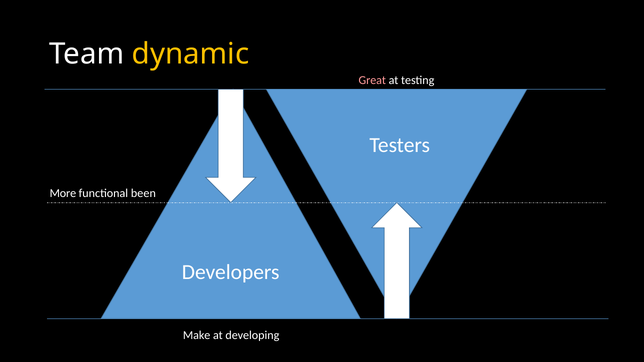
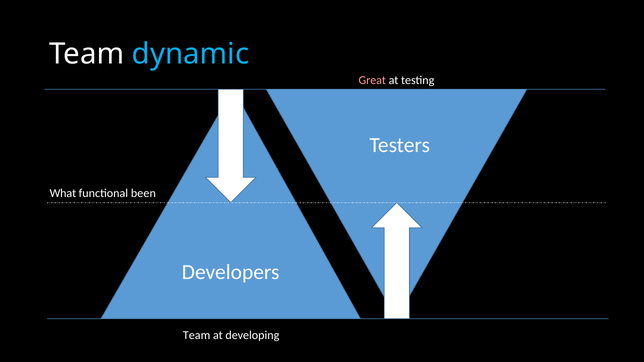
dynamic colour: yellow -> light blue (191, 54)
More: More -> What (63, 194)
Make: Make -> Team (197, 336)
